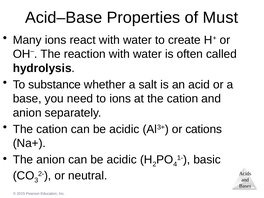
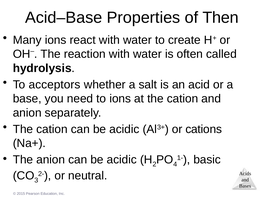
Must: Must -> Then (221, 18)
substance: substance -> acceptors (55, 85)
